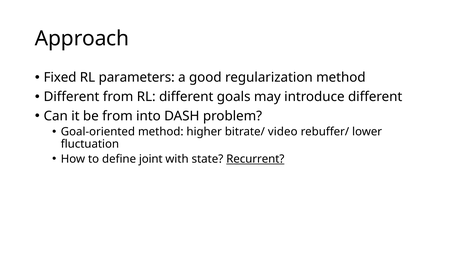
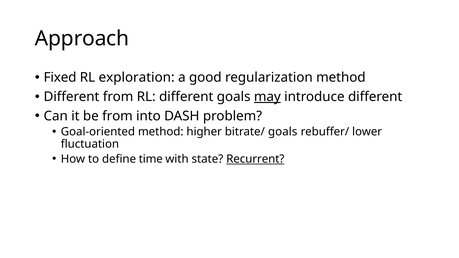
parameters: parameters -> exploration (137, 78)
may underline: none -> present (267, 97)
bitrate/ video: video -> goals (283, 132)
joint: joint -> time (151, 159)
